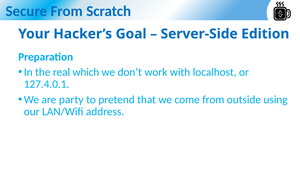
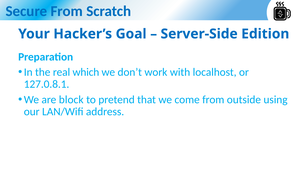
127.4.0.1: 127.4.0.1 -> 127.0.8.1 (47, 84)
party: party -> block (71, 99)
